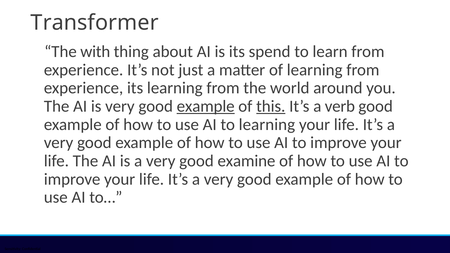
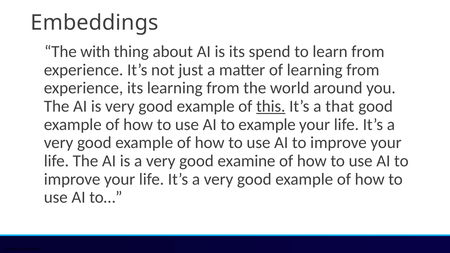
Transformer: Transformer -> Embeddings (95, 23)
example underline: present -> none (206, 106)
verb: verb -> that (340, 106)
to learning: learning -> example (267, 125)
